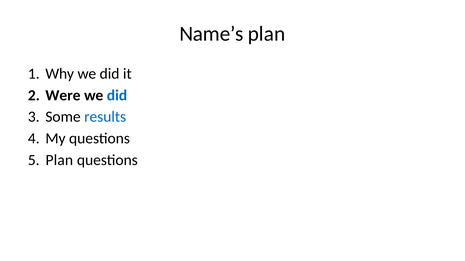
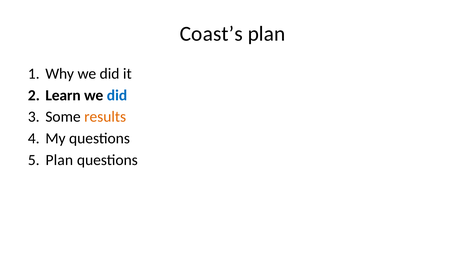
Name’s: Name’s -> Coast’s (211, 34)
Were: Were -> Learn (63, 95)
results colour: blue -> orange (105, 117)
